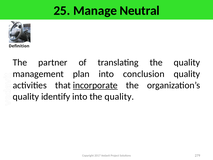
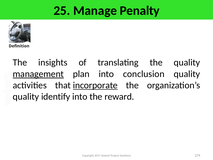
Neutral: Neutral -> Penalty (140, 11)
partner: partner -> insights (53, 62)
management underline: none -> present (38, 74)
into the quality: quality -> reward (119, 97)
